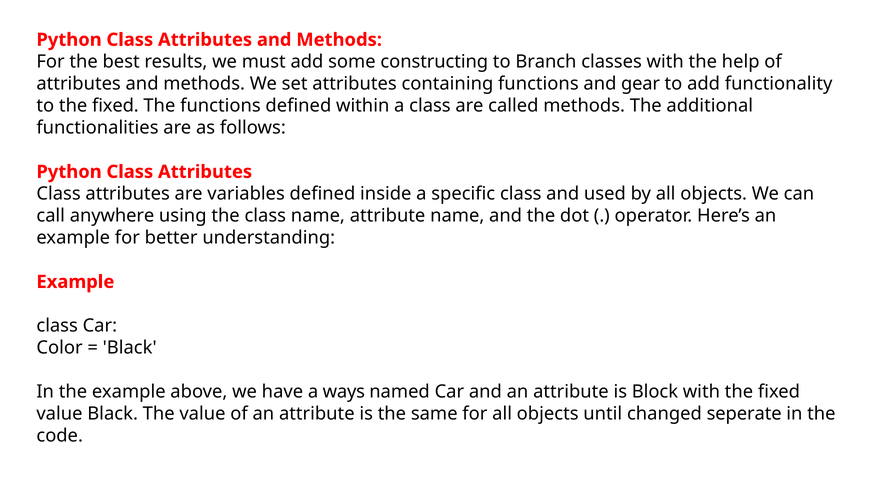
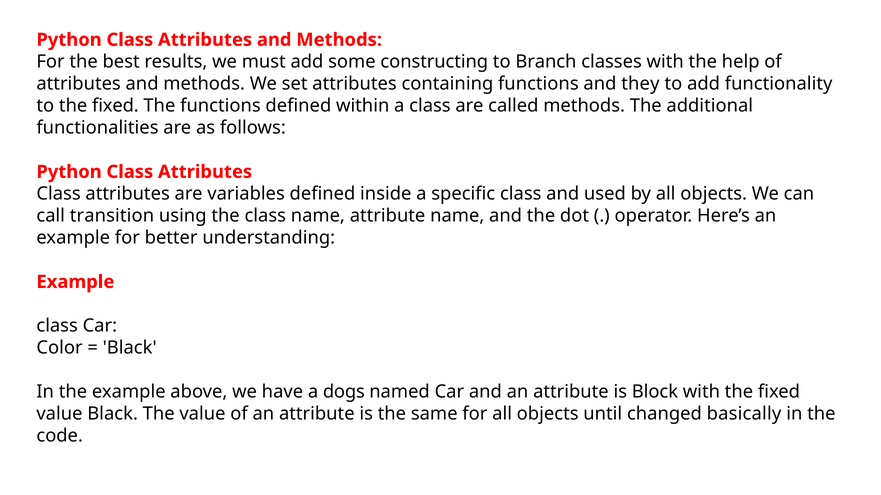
gear: gear -> they (640, 84)
anywhere: anywhere -> transition (112, 216)
ways: ways -> dogs (344, 392)
seperate: seperate -> basically (744, 414)
